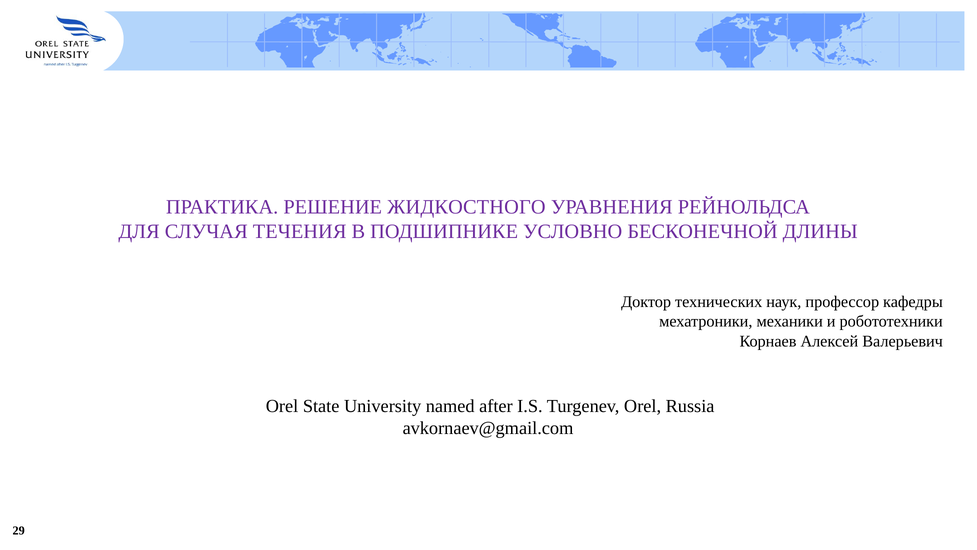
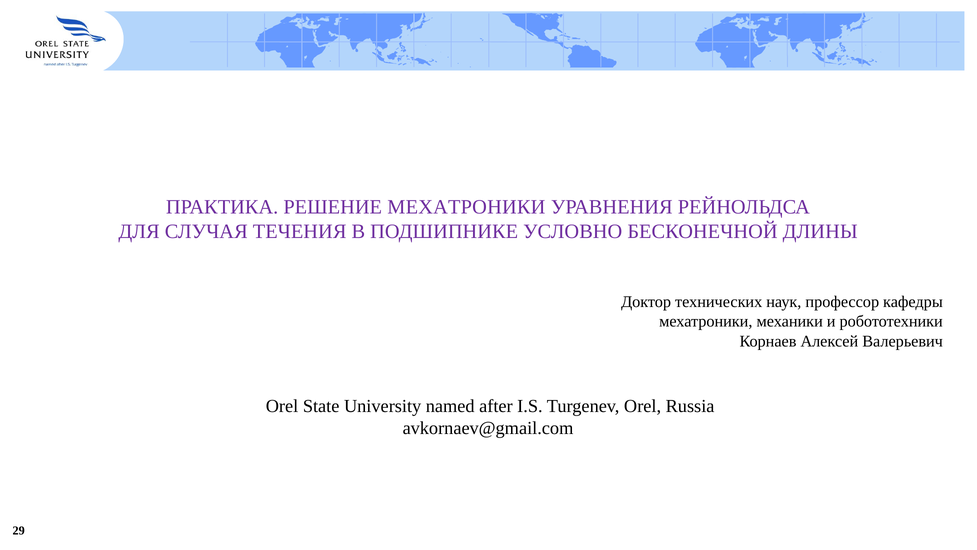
РЕШЕНИЕ ЖИДКОСТНОГО: ЖИДКОСТНОГО -> МЕХАТРОНИКИ (466, 207)
